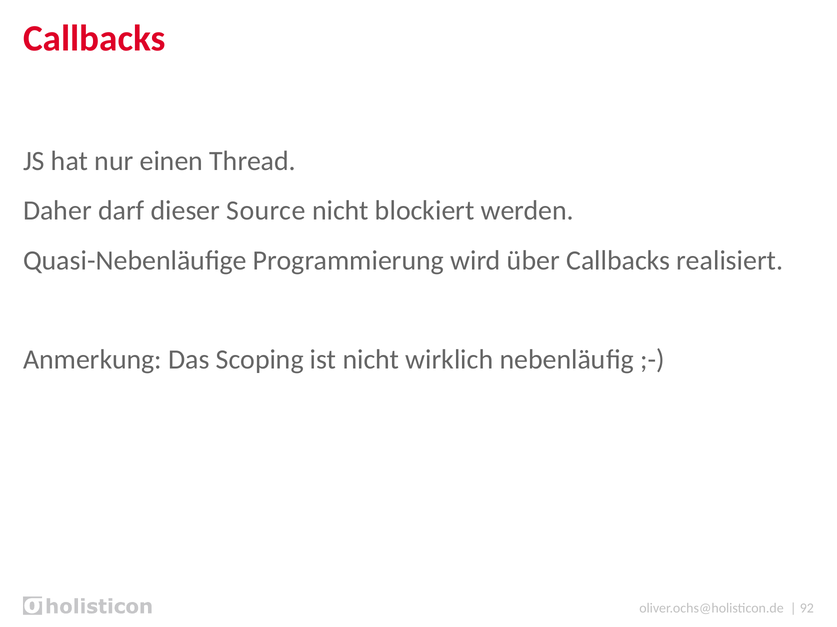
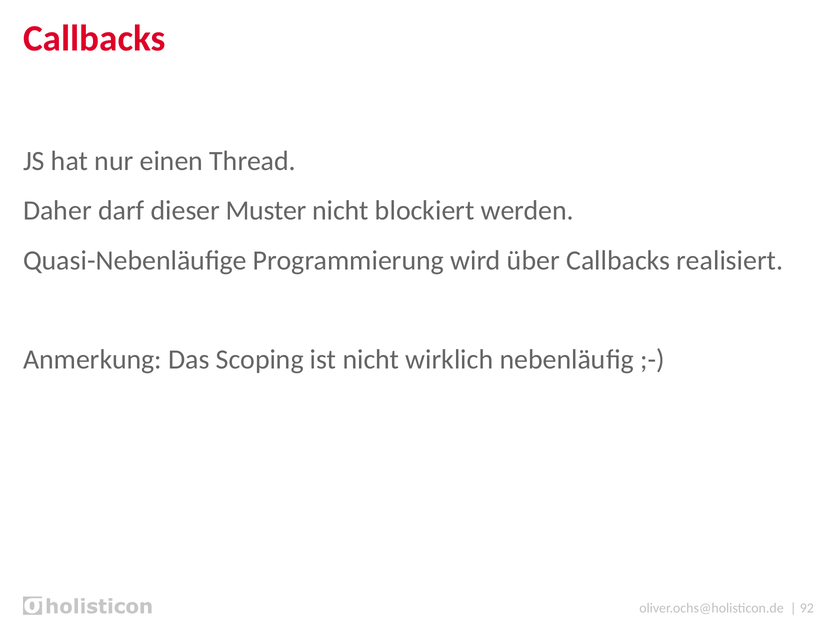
Source: Source -> Muster (266, 211)
